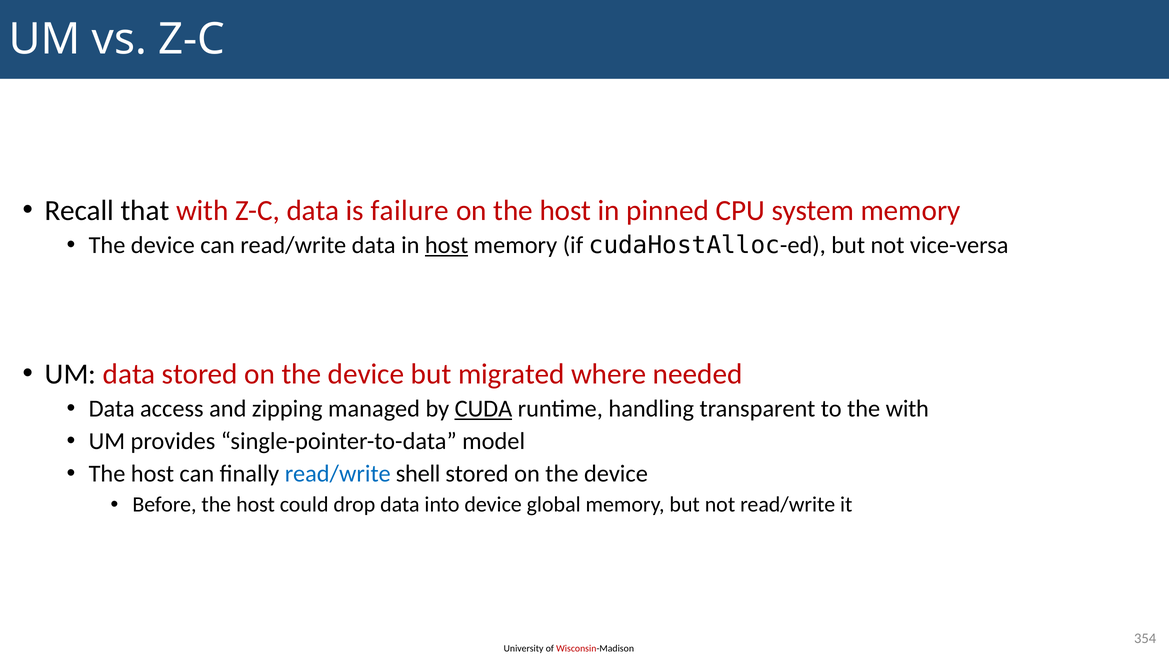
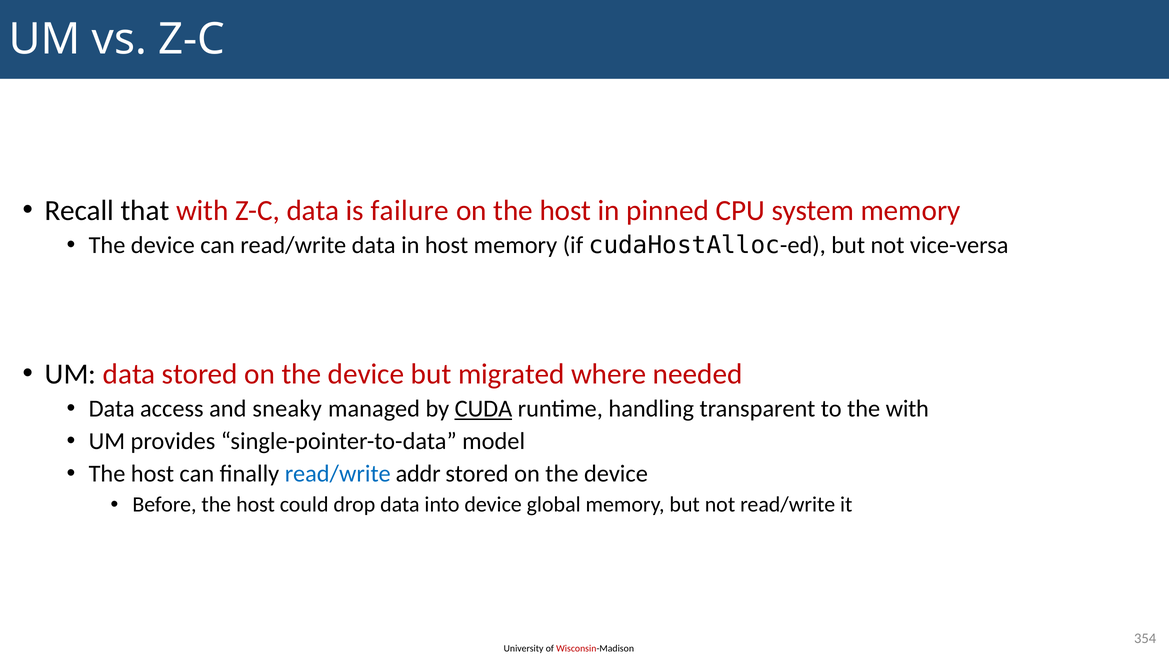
host underline: present -> none (447, 246)
zipping: zipping -> sneaky (287, 409)
shell: shell -> addr (418, 474)
